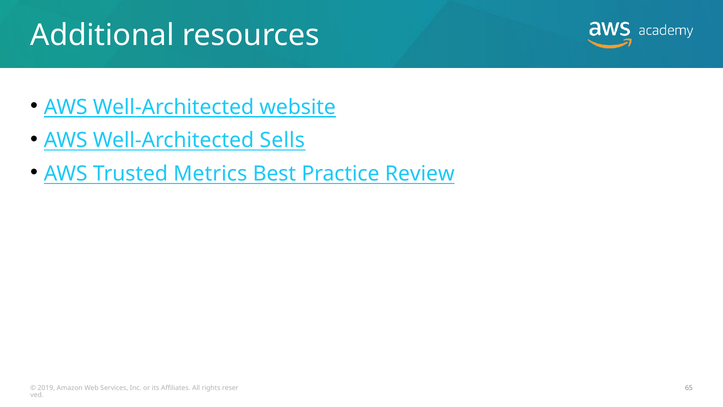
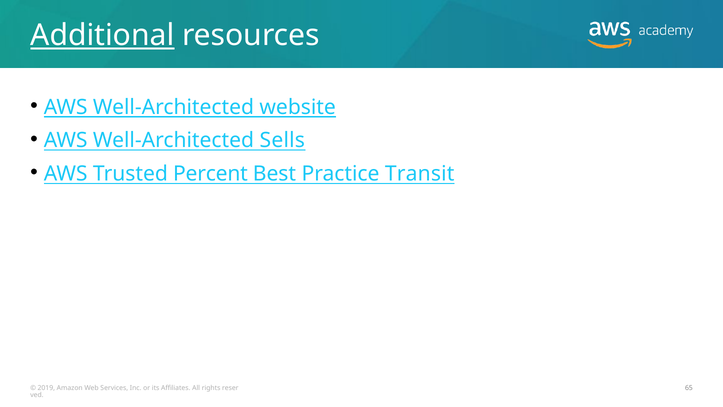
Additional underline: none -> present (102, 36)
Metrics: Metrics -> Percent (210, 174)
Review: Review -> Transit (420, 174)
